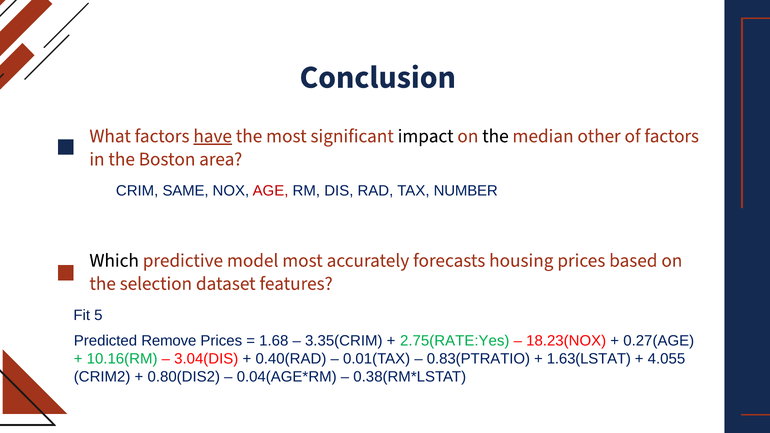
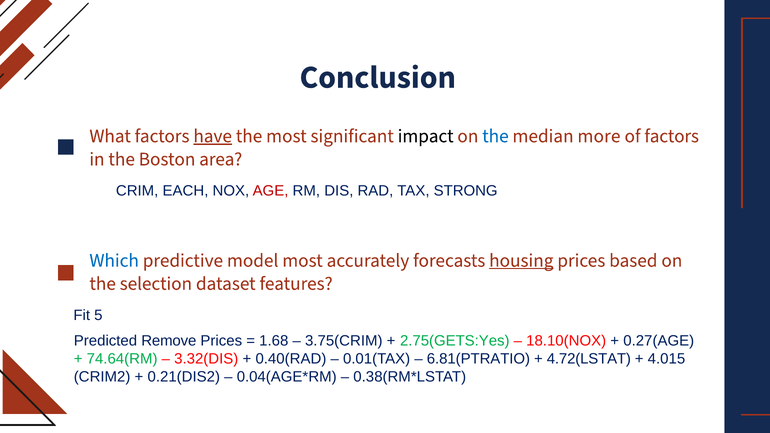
the colour: black -> blue (495, 136)
other: other -> more (599, 136)
SAME: SAME -> EACH (185, 191)
NUMBER: NUMBER -> STRONG (466, 191)
Which colour: black -> blue (114, 260)
housing underline: none -> present (521, 260)
3.35(CRIM: 3.35(CRIM -> 3.75(CRIM (344, 341)
2.75(RATE:Yes: 2.75(RATE:Yes -> 2.75(GETS:Yes (455, 341)
18.23(NOX: 18.23(NOX -> 18.10(NOX (566, 341)
10.16(RM: 10.16(RM -> 74.64(RM (122, 359)
3.04(DIS: 3.04(DIS -> 3.32(DIS (206, 359)
0.83(PTRATIO: 0.83(PTRATIO -> 6.81(PTRATIO (478, 359)
1.63(LSTAT: 1.63(LSTAT -> 4.72(LSTAT (589, 359)
4.055: 4.055 -> 4.015 (666, 359)
0.80(DIS2: 0.80(DIS2 -> 0.21(DIS2 (184, 377)
